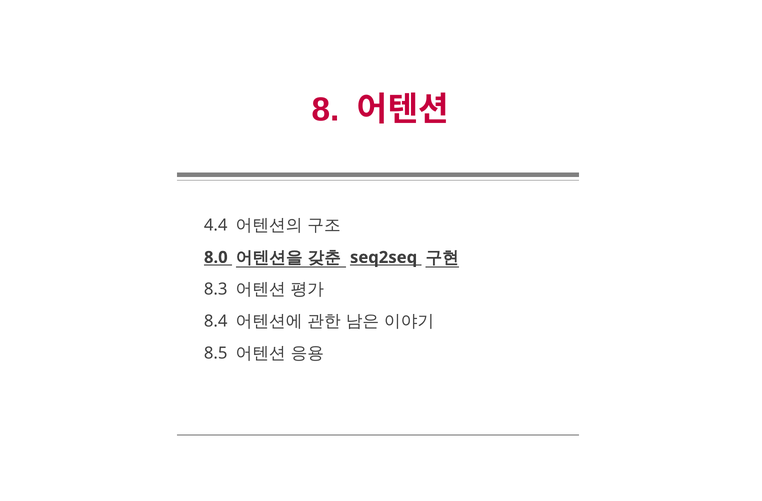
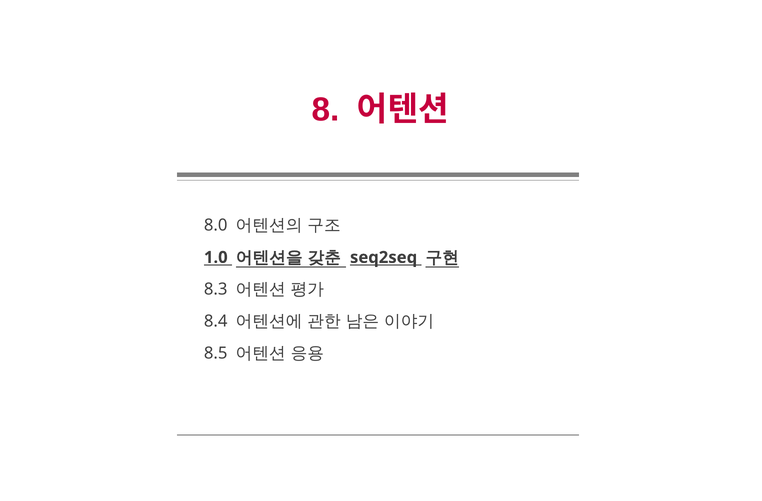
4.4: 4.4 -> 8.0 (216, 225)
8.0: 8.0 -> 1.0 (216, 257)
